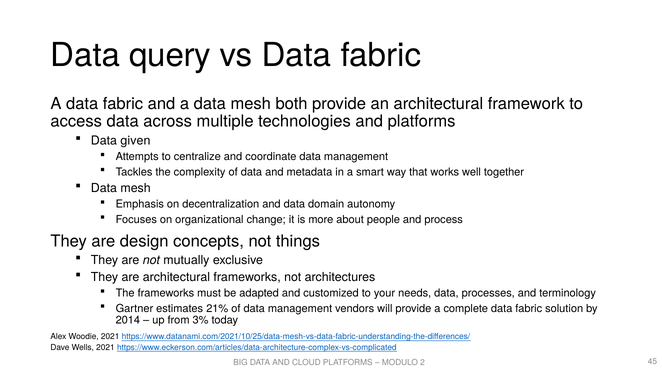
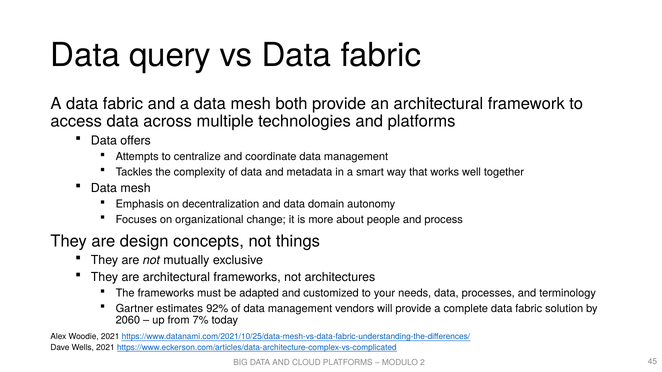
given: given -> offers (136, 141)
21%: 21% -> 92% (217, 309)
2014: 2014 -> 2060 (128, 321)
3%: 3% -> 7% (200, 321)
